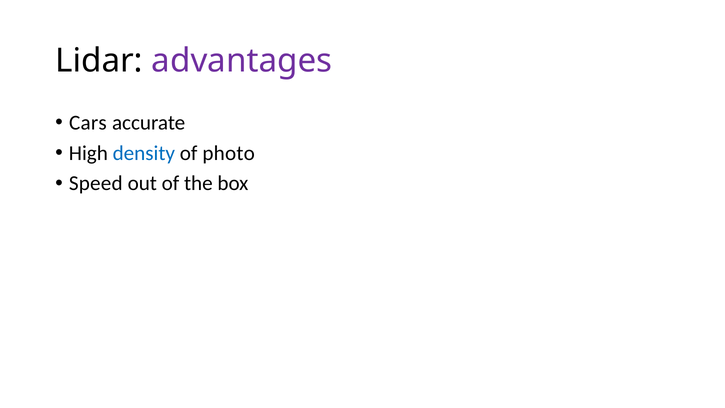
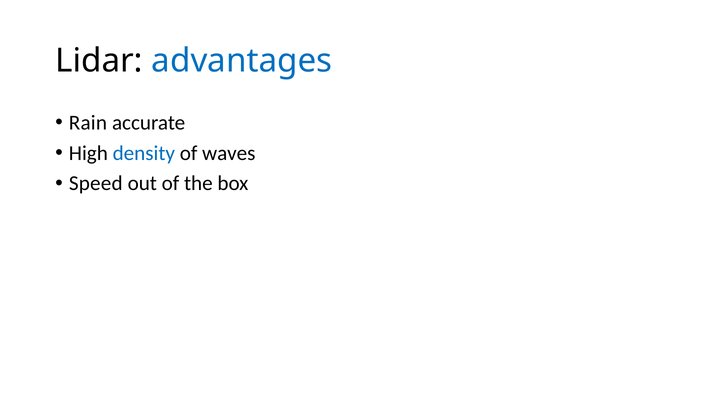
advantages colour: purple -> blue (242, 61)
Cars: Cars -> Rain (88, 123)
photo: photo -> waves (229, 153)
